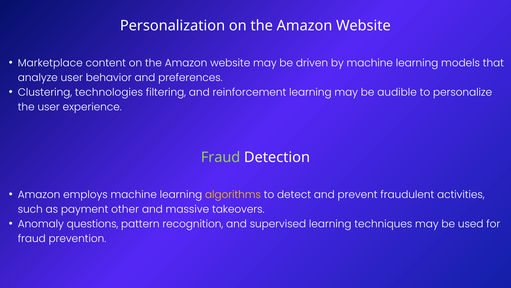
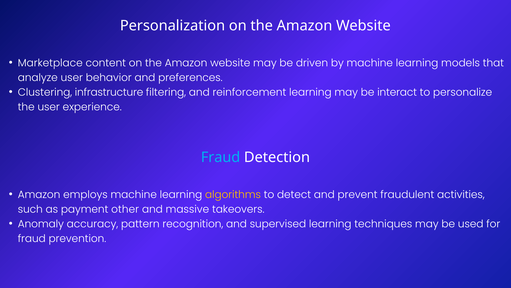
technologies: technologies -> infrastructure (109, 92)
audible: audible -> interact (397, 92)
Fraud colour: light green -> light blue (221, 157)
questions: questions -> accuracy (92, 224)
